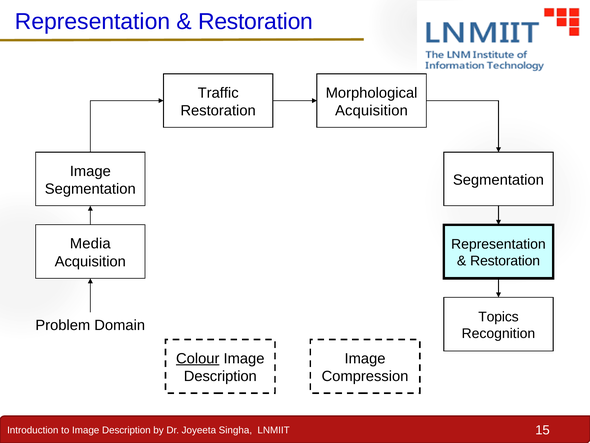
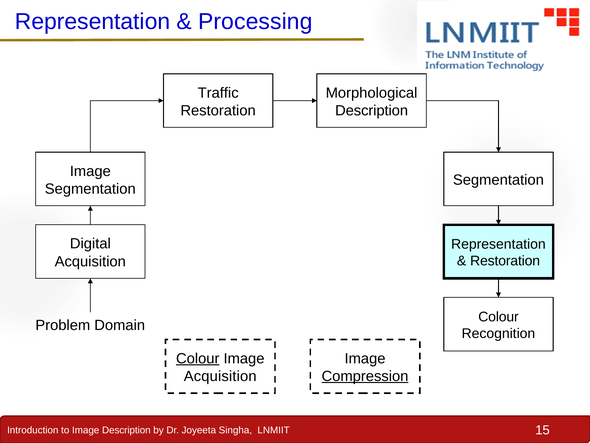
Restoration: Restoration -> Processing (255, 22)
Acquisition: Acquisition -> Description (372, 110)
Media: Media -> Digital (90, 243)
Topics: Topics -> Colour (498, 316)
Description: Description -> Acquisition (220, 376)
Compression underline: none -> present (365, 376)
